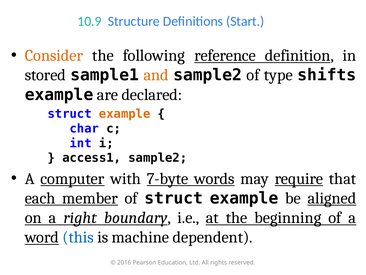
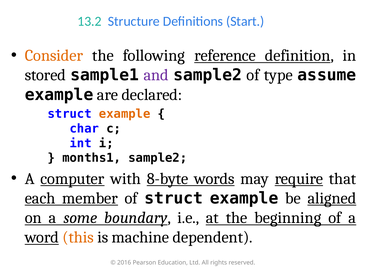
10.9: 10.9 -> 13.2 (89, 21)
and colour: orange -> purple (156, 75)
shifts: shifts -> assume (327, 75)
access1: access1 -> months1 (92, 158)
7-byte: 7-byte -> 8-byte (168, 178)
right: right -> some (80, 217)
this colour: blue -> orange (78, 237)
